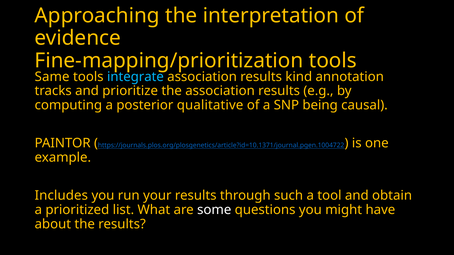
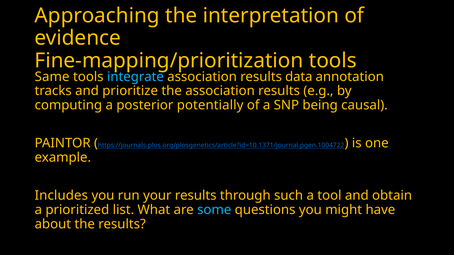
kind: kind -> data (299, 77)
qualitative: qualitative -> potentially (210, 105)
some colour: white -> light blue (214, 210)
